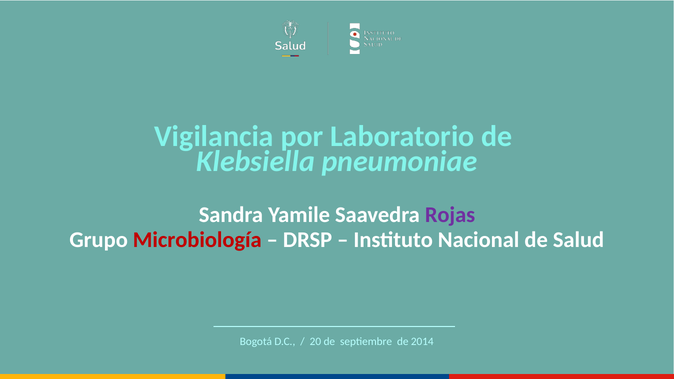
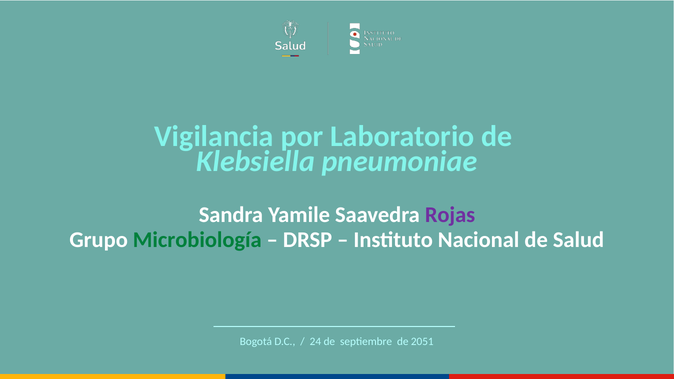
Microbiología colour: red -> green (197, 240)
20: 20 -> 24 (315, 342)
2014: 2014 -> 2051 (422, 342)
